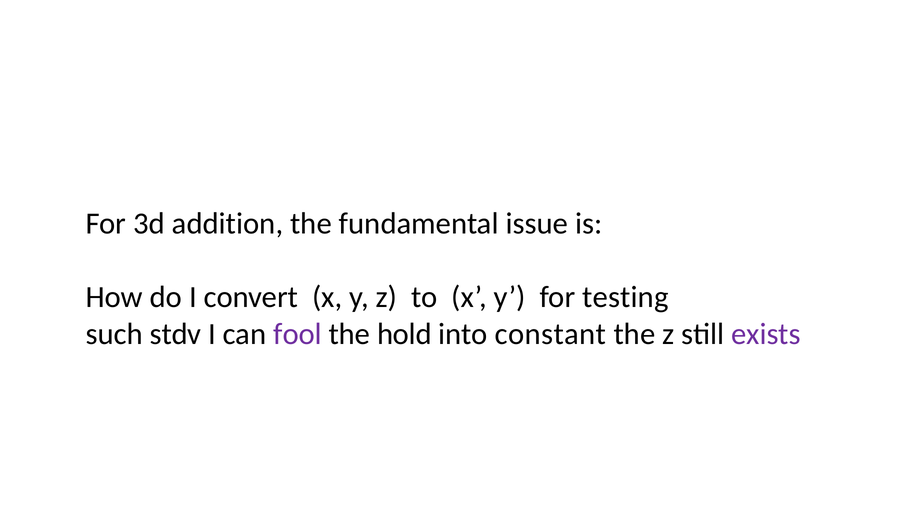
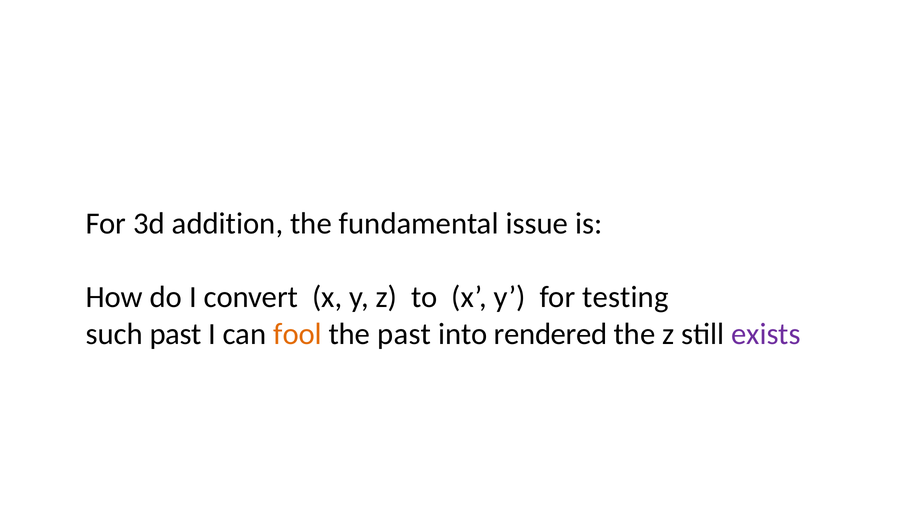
such stdv: stdv -> past (176, 334)
fool colour: purple -> orange (298, 334)
the hold: hold -> past (404, 334)
constant: constant -> rendered (551, 334)
